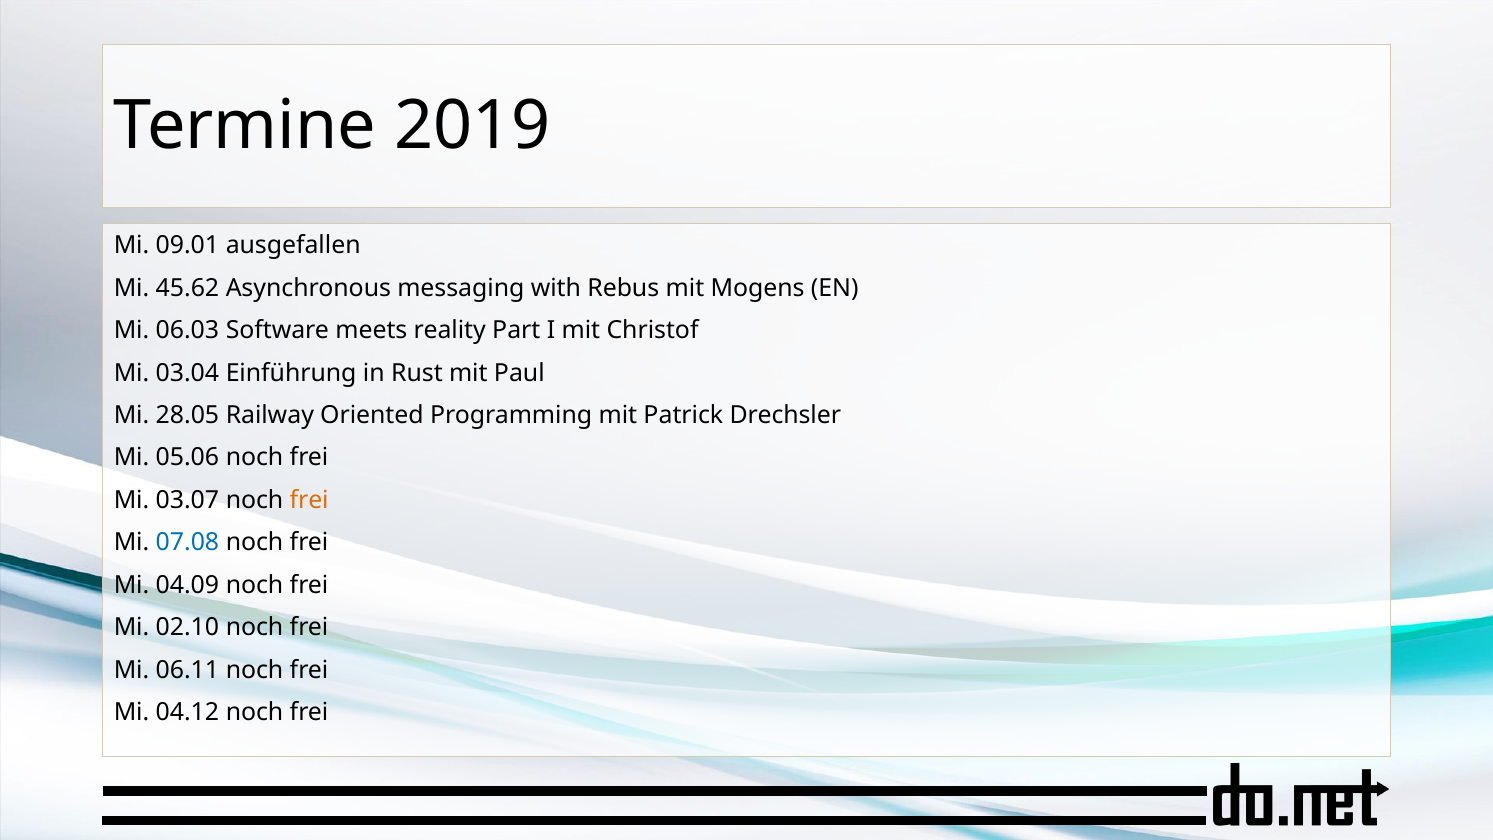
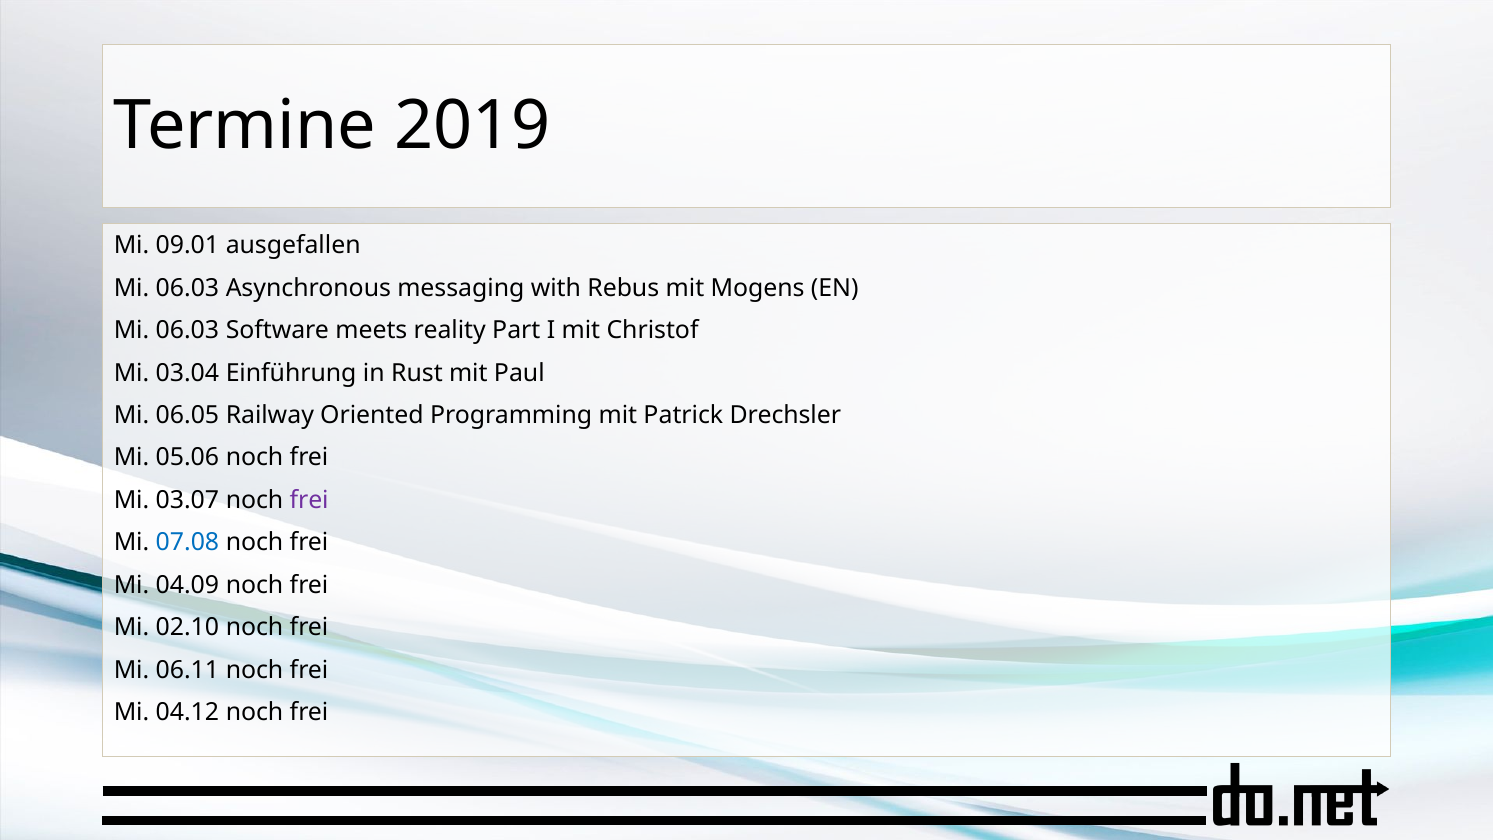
45.62: 45.62 -> 06.03 (187, 288)
28.05: 28.05 -> 06.05 (187, 415)
frei colour: orange -> purple (309, 500)
